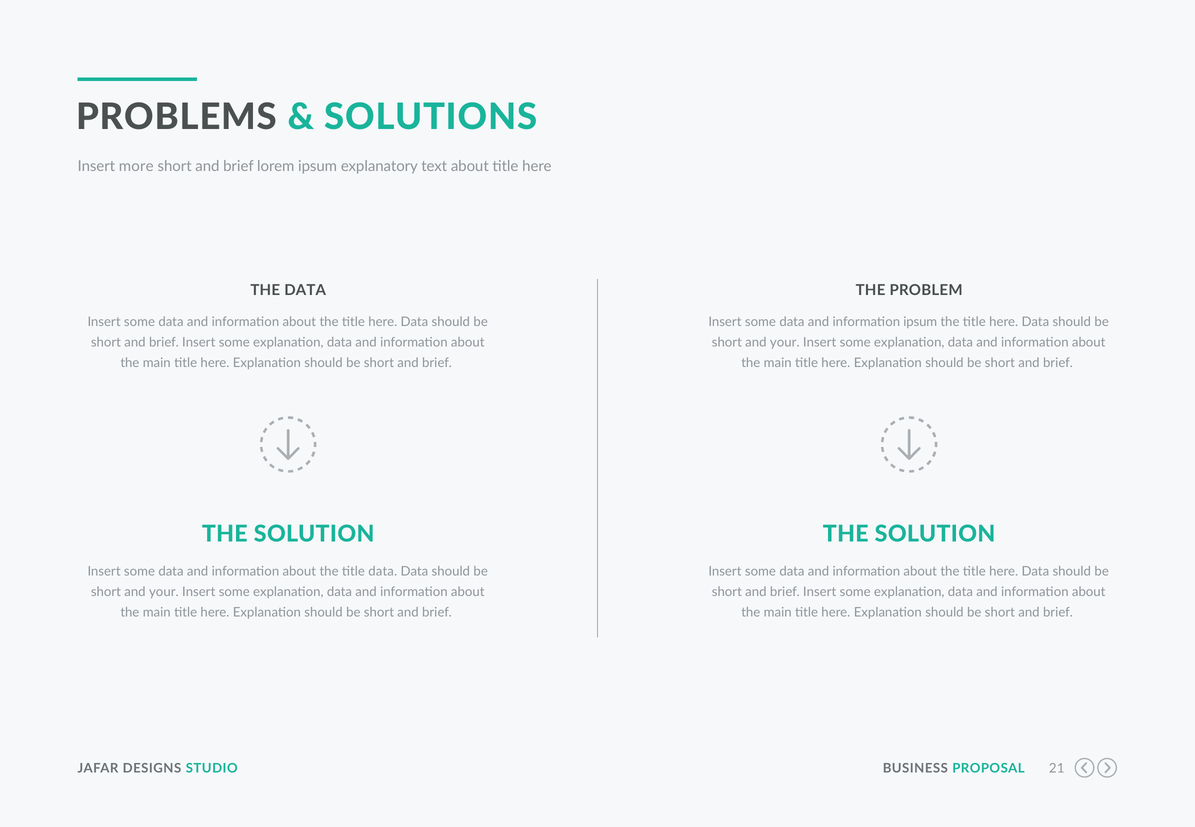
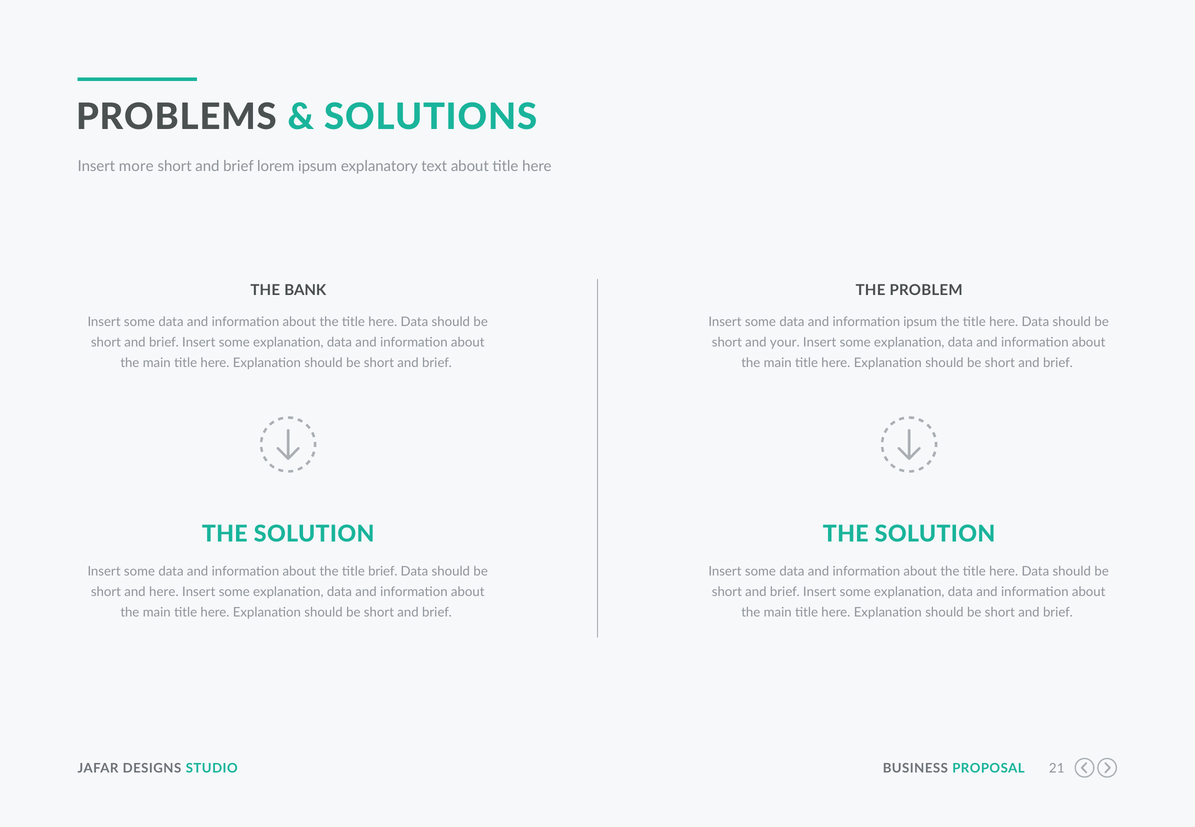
THE DATA: DATA -> BANK (305, 291)
title data: data -> brief (383, 572)
your: your -> here (164, 592)
